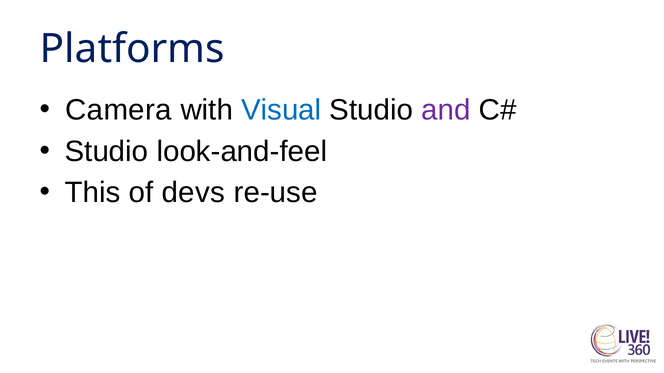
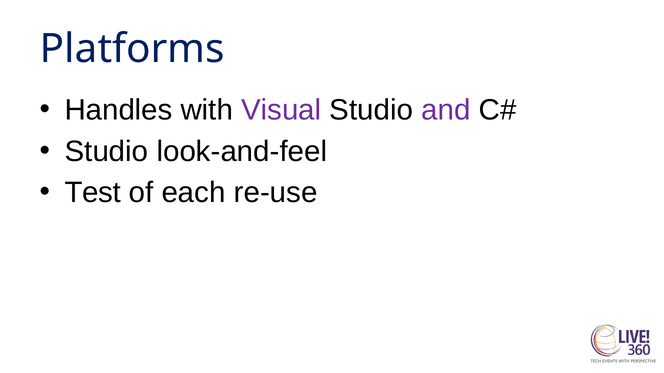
Camera: Camera -> Handles (119, 110)
Visual colour: blue -> purple (281, 110)
This: This -> Test (93, 193)
devs: devs -> each (194, 193)
